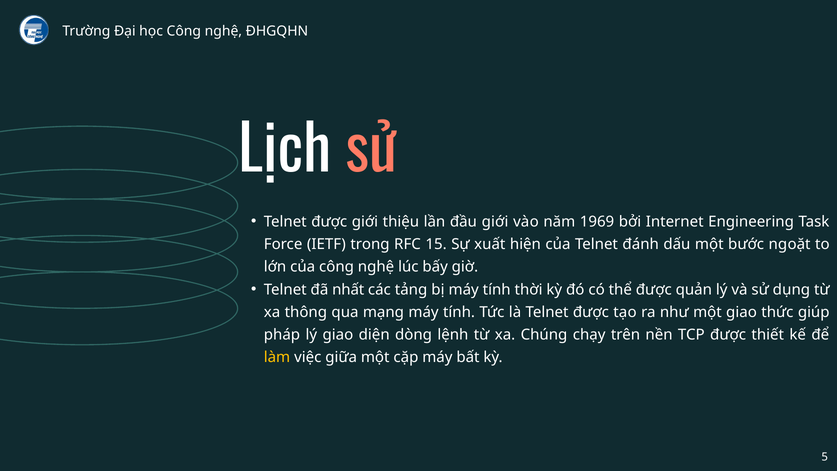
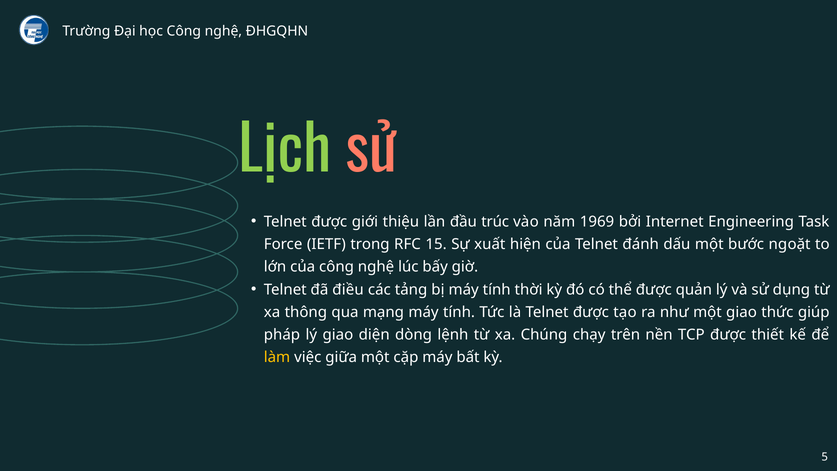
Lịch colour: white -> light green (285, 151)
đầu giới: giới -> trúc (495, 222)
nhất: nhất -> điều (348, 289)
